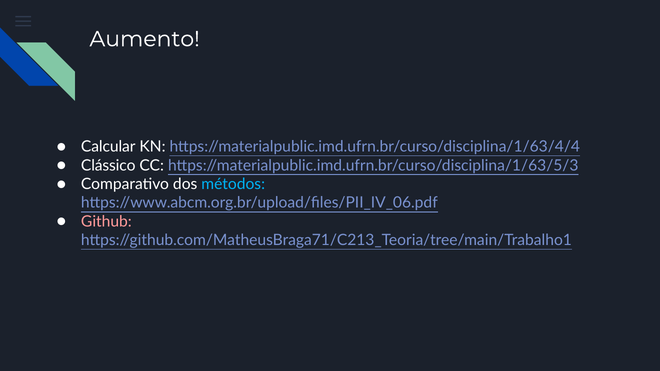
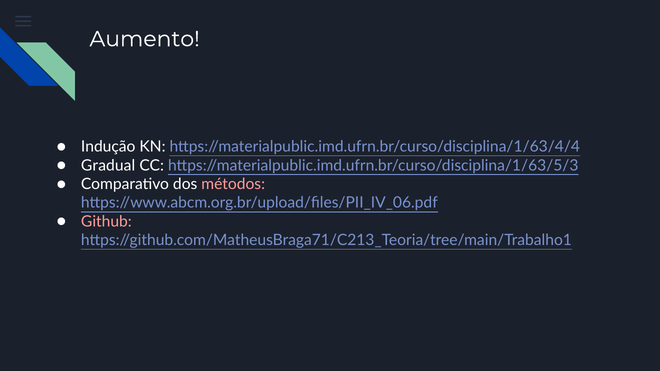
Calcular: Calcular -> Indução (108, 147)
Clássico: Clássico -> Gradual (108, 166)
métodos colour: light blue -> pink (233, 184)
